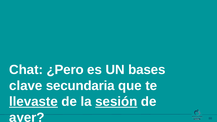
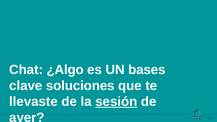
¿Pero: ¿Pero -> ¿Algo (65, 70)
secundaria: secundaria -> soluciones (80, 86)
llevaste underline: present -> none (33, 102)
